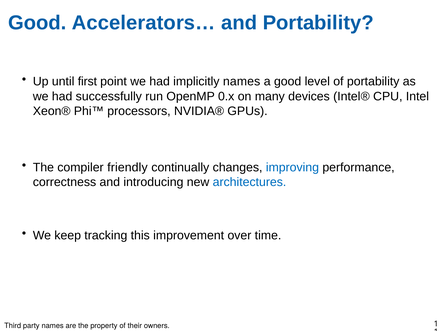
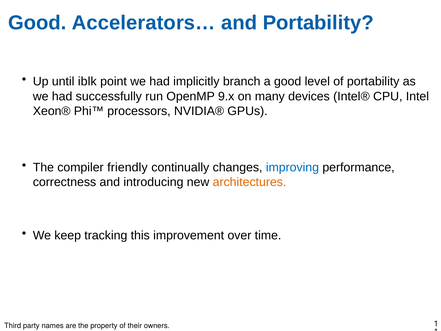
first: first -> iblk (87, 81)
implicitly names: names -> branch (242, 81)
0.x: 0.x -> 9.x (226, 96)
architectures colour: blue -> orange (250, 182)
